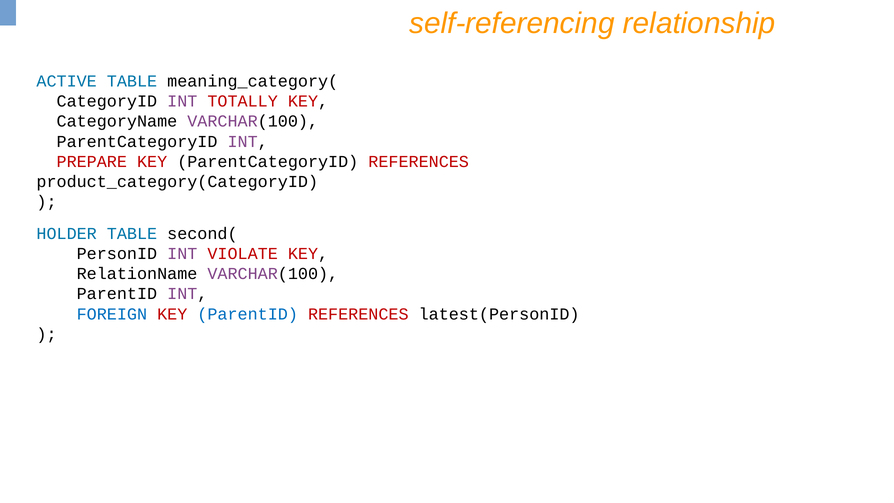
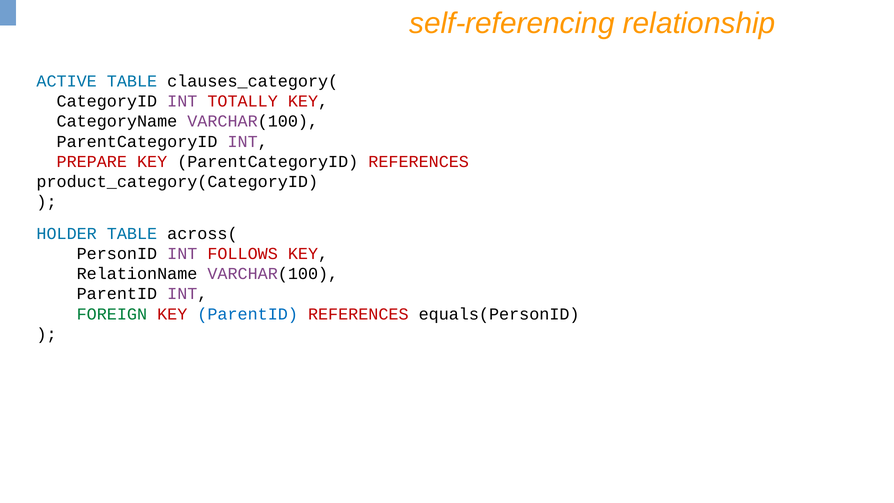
meaning_category(: meaning_category( -> clauses_category( (253, 81)
second(: second( -> across( (202, 234)
VIOLATE: VIOLATE -> FOLLOWS (243, 254)
FOREIGN colour: blue -> green (112, 314)
latest(PersonID: latest(PersonID -> equals(PersonID (499, 314)
